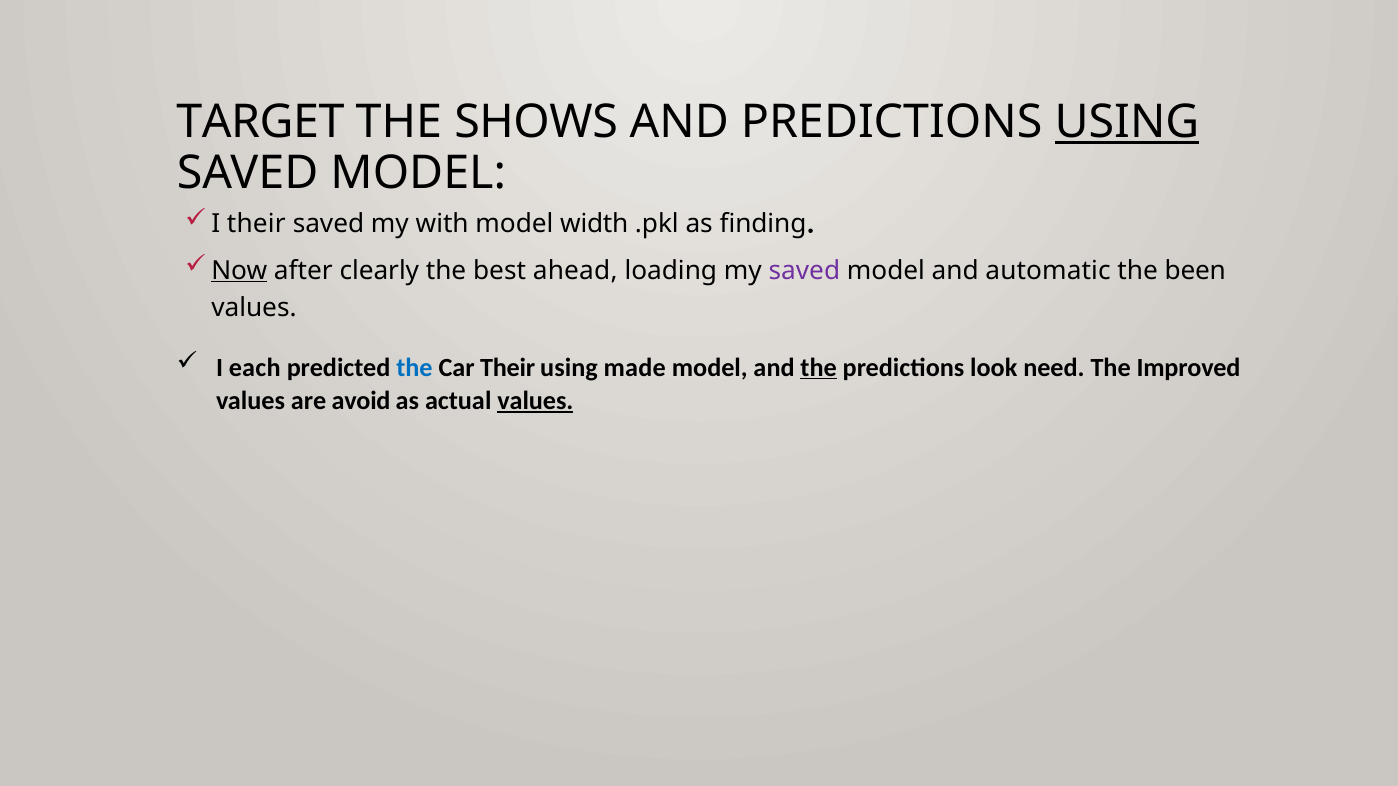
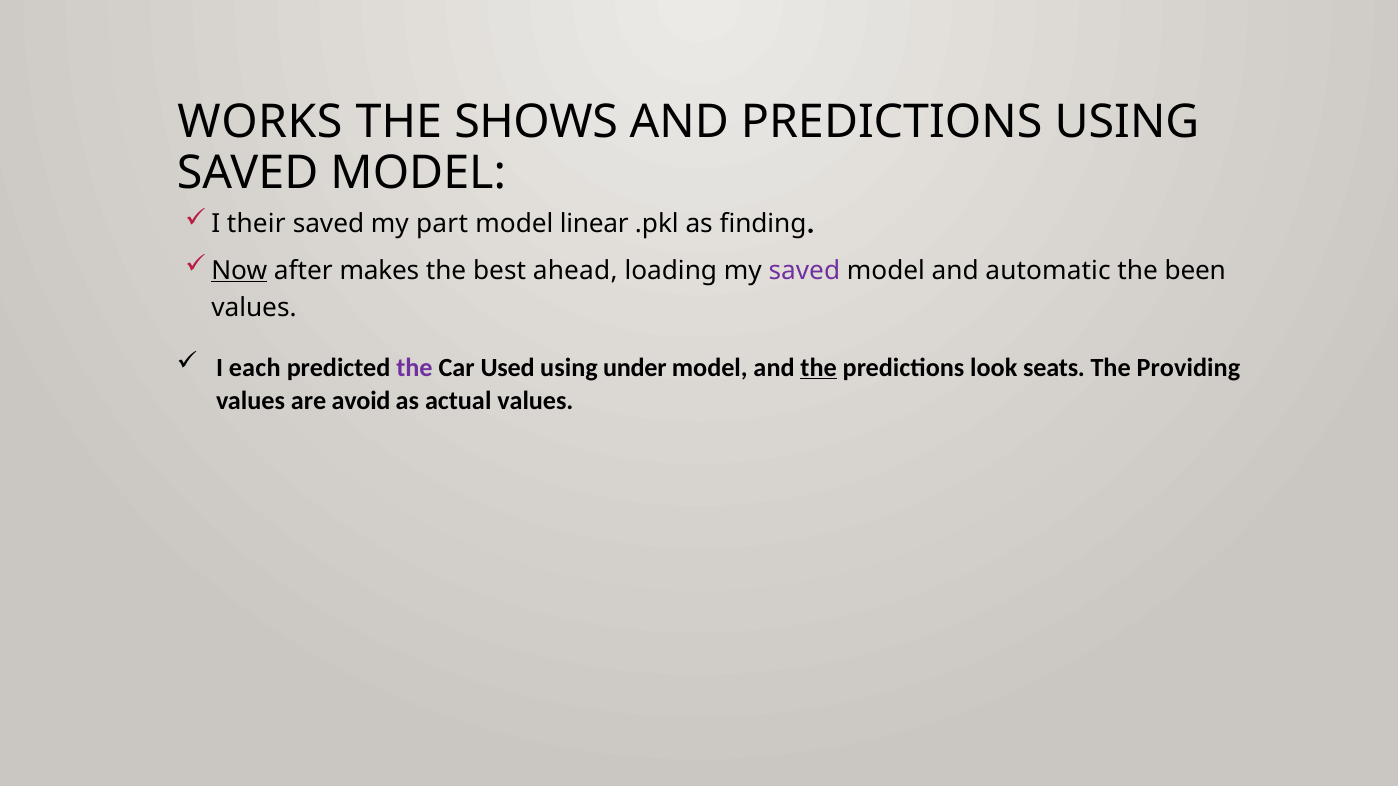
TARGET: TARGET -> WORKS (260, 122)
USING underline: present -> none (1127, 122)
with: with -> part (442, 224)
width: width -> linear (594, 224)
clearly: clearly -> makes (379, 271)
the colour: blue -> purple (415, 368)
Car Their: Their -> Used (508, 368)
made: made -> under (635, 368)
need: need -> seats (1054, 368)
Improved: Improved -> Providing (1188, 368)
values underline: present -> none (535, 401)
